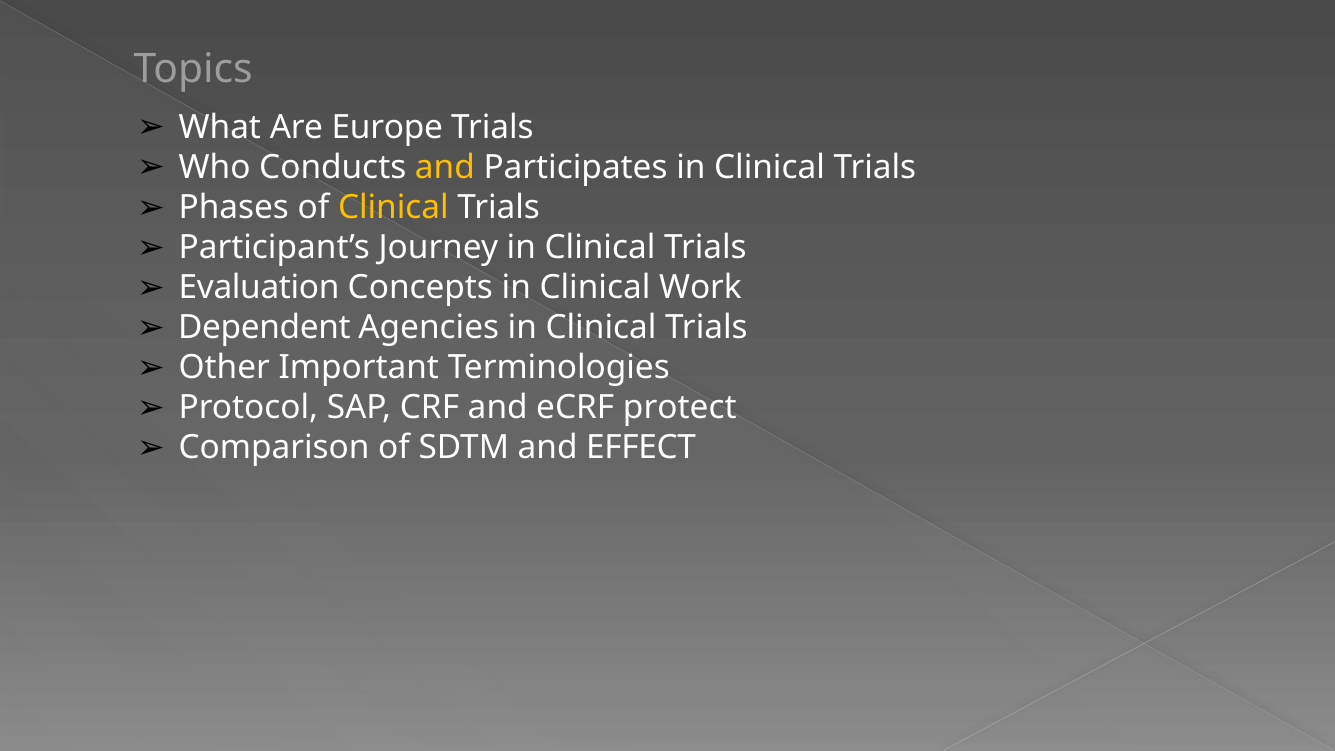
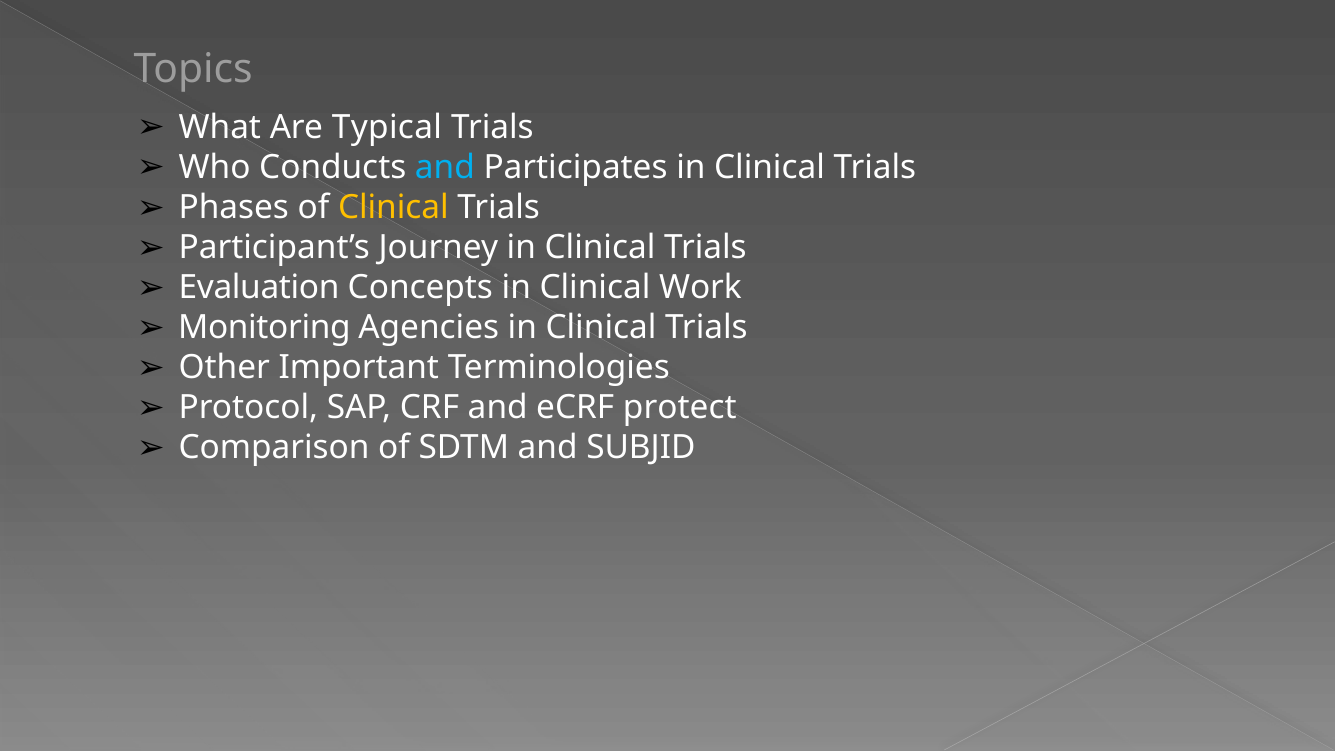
Europe: Europe -> Typical (387, 127)
and colour: yellow -> light blue (445, 167)
Dependent: Dependent -> Monitoring (264, 328)
EFFECT: EFFECT -> SUBJID (641, 448)
